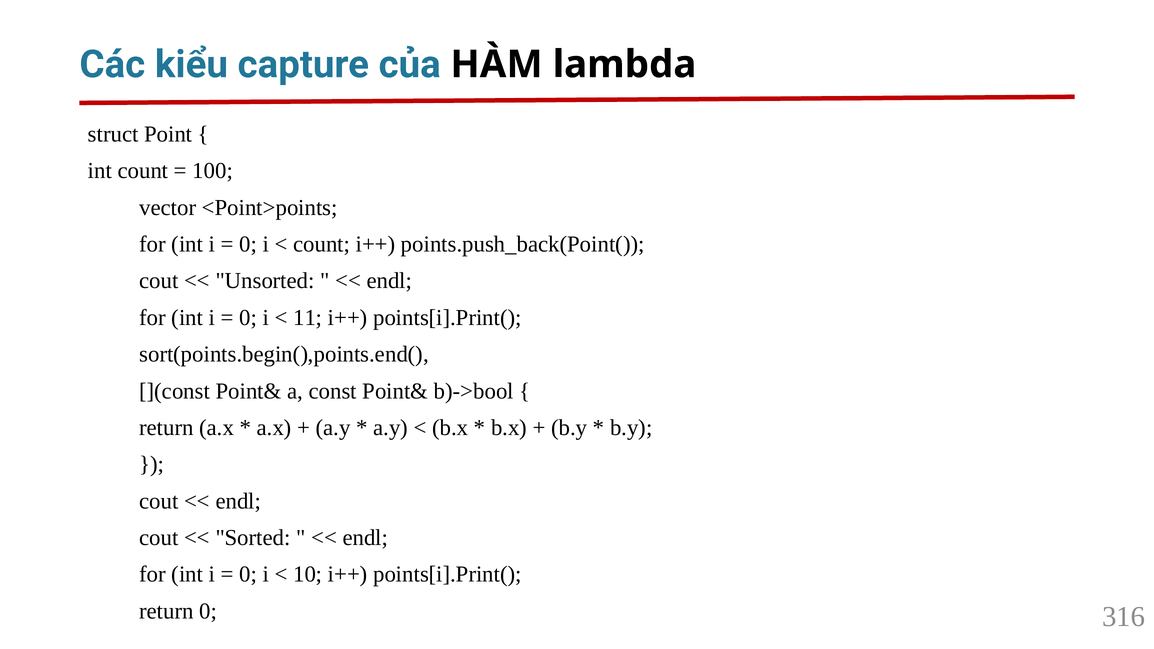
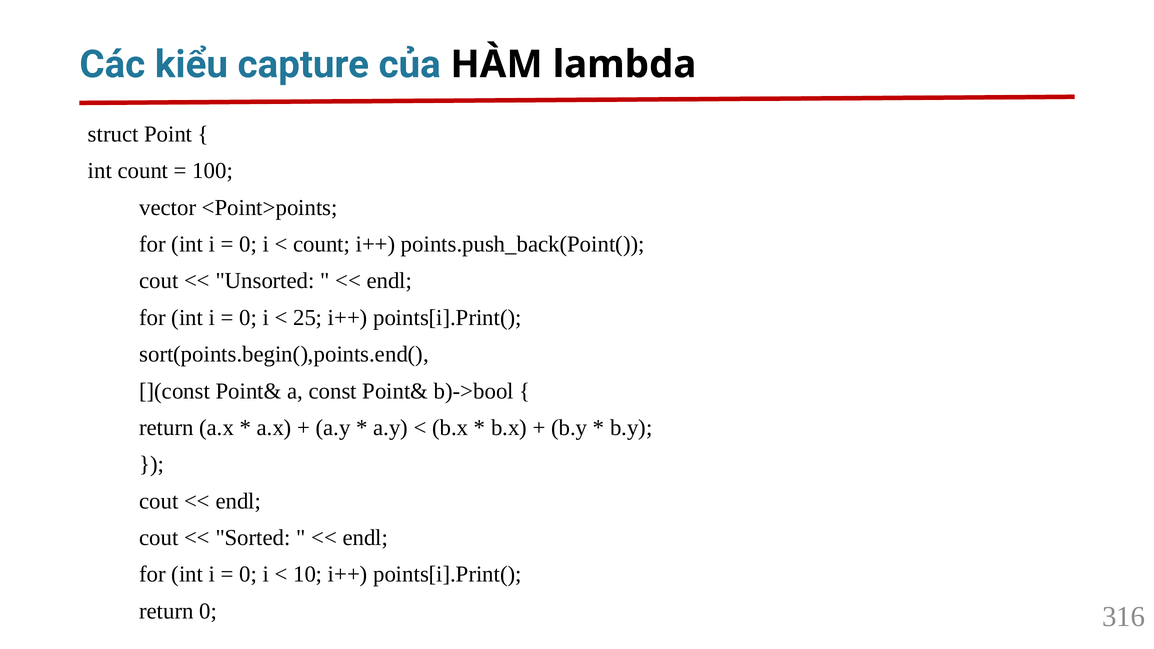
11: 11 -> 25 (308, 318)
